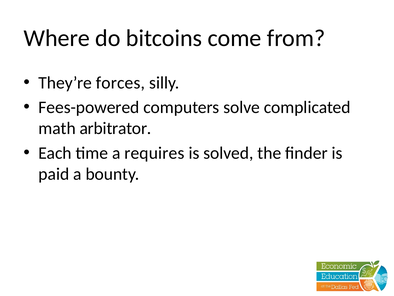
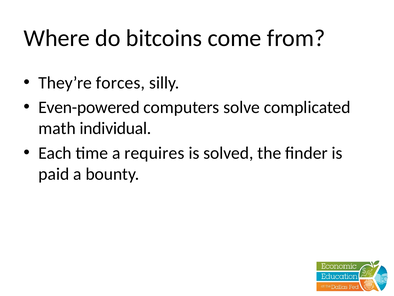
Fees-powered: Fees-powered -> Even-powered (89, 107)
arbitrator: arbitrator -> individual (115, 128)
